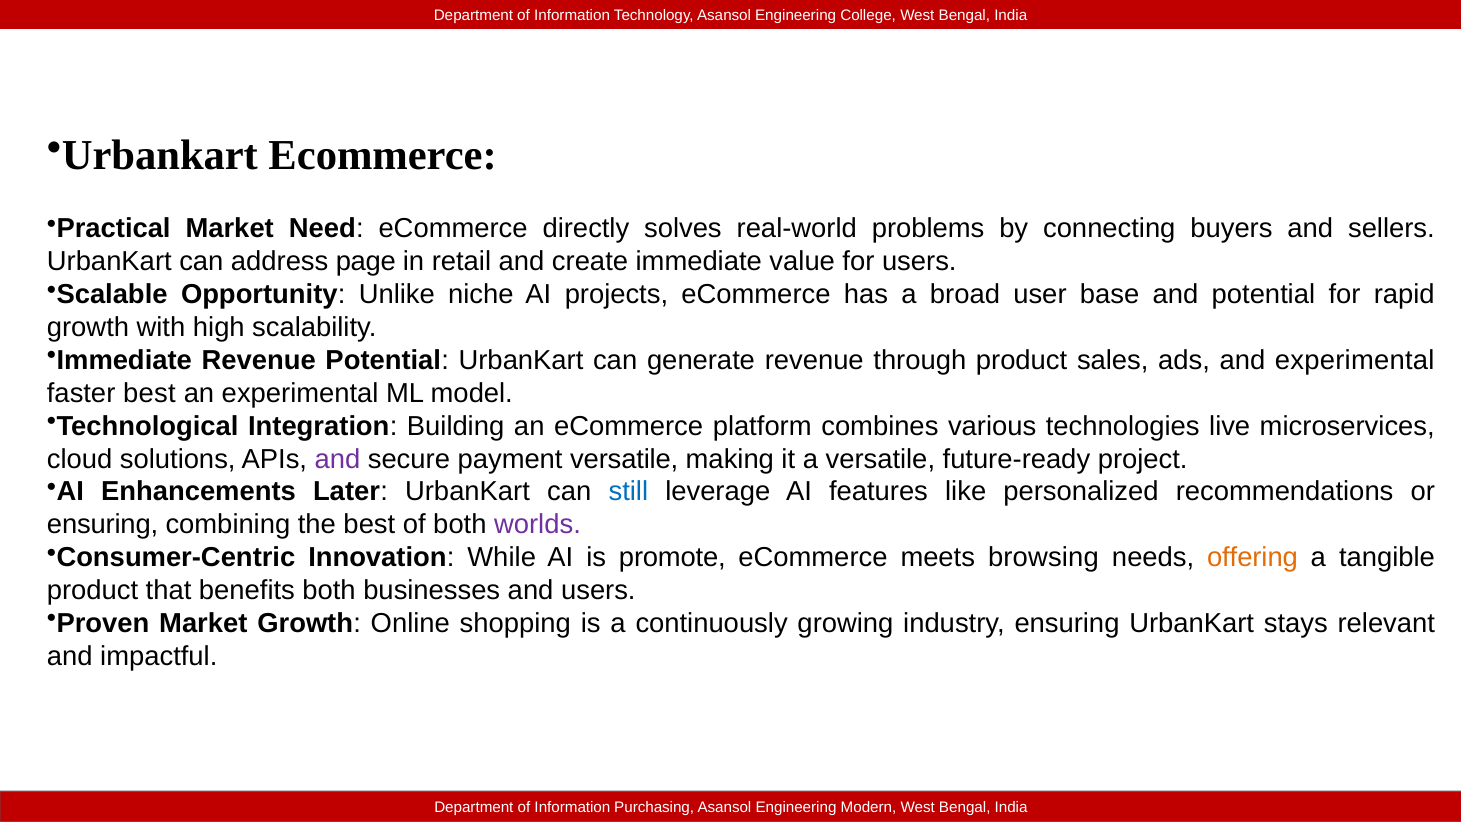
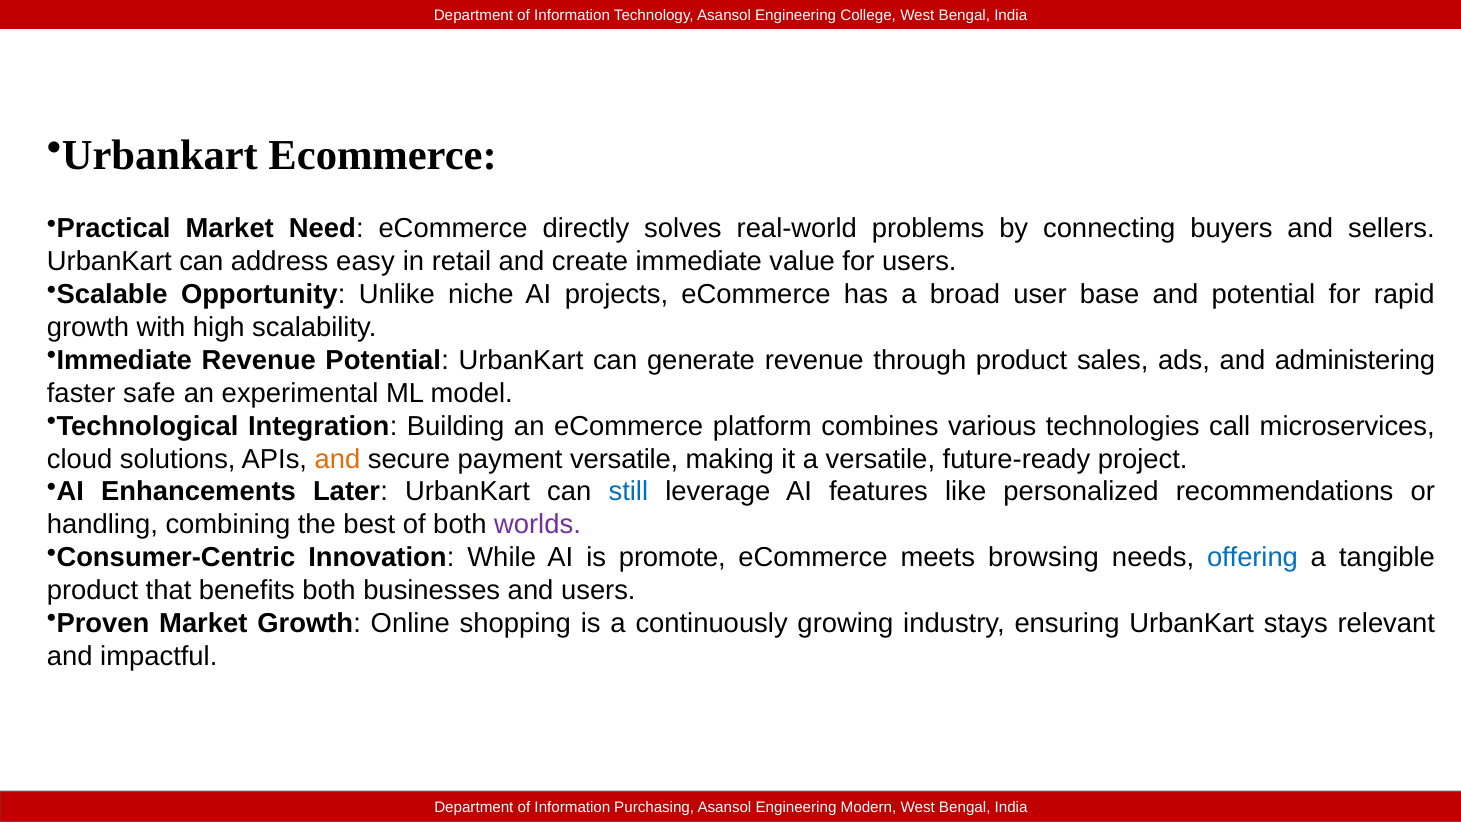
page: page -> easy (366, 262)
and experimental: experimental -> administering (1355, 360)
faster best: best -> safe (149, 393)
live: live -> call (1230, 426)
and colour: purple -> orange (337, 459)
ensuring: ensuring -> handling (102, 525)
offering colour: orange -> blue (1252, 558)
